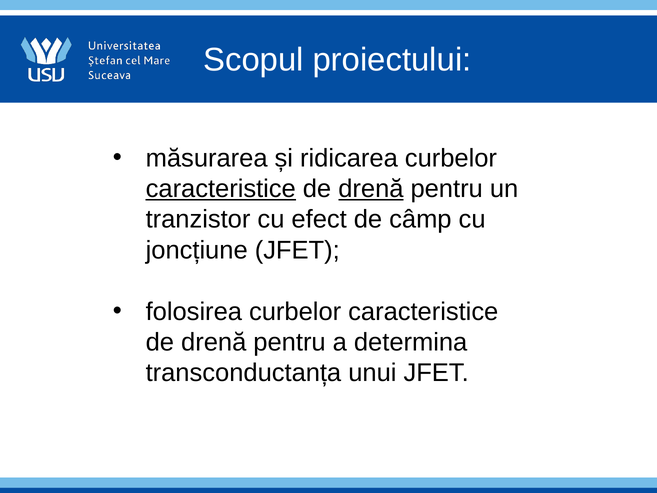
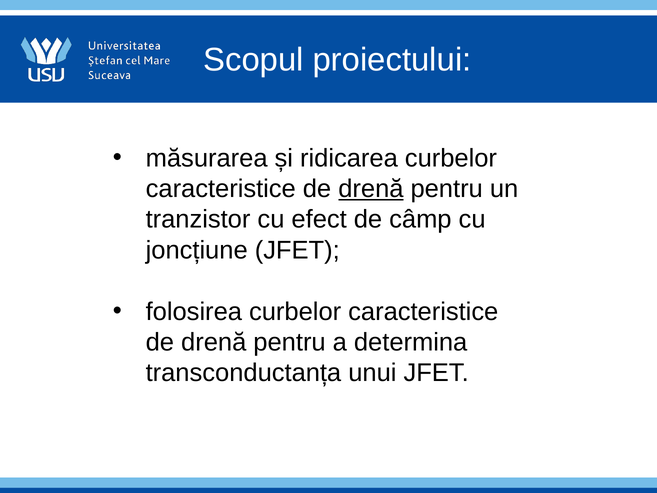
caracteristice underline: present -> none (221, 189)
